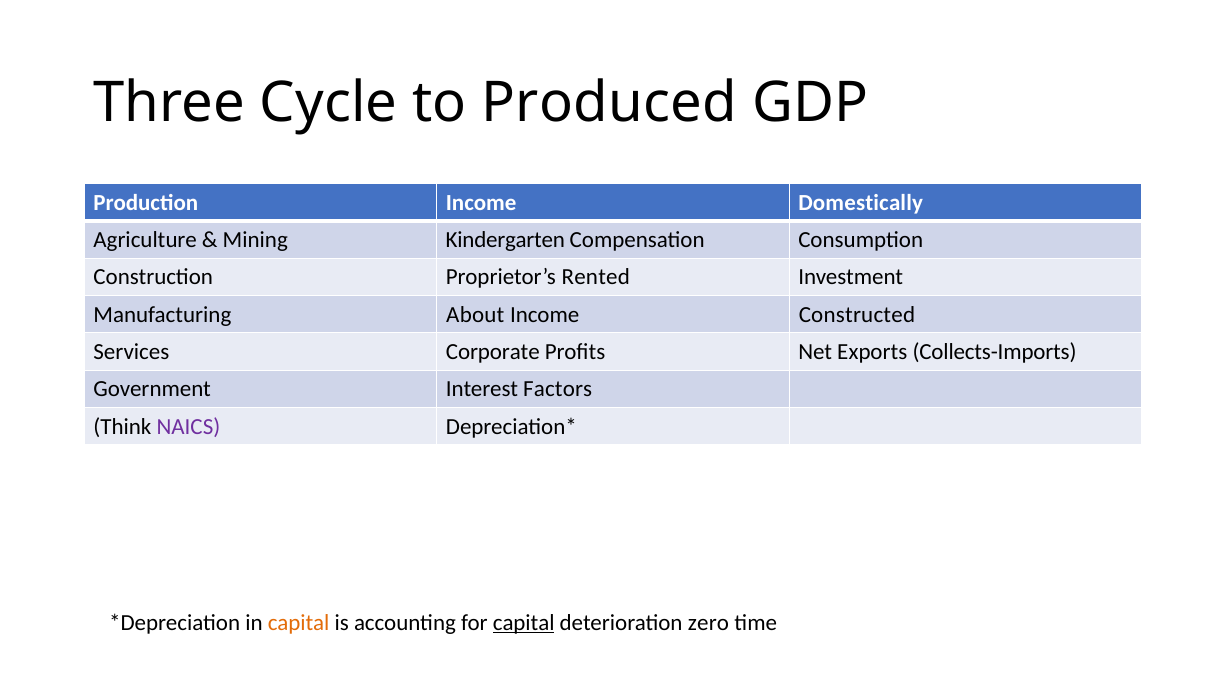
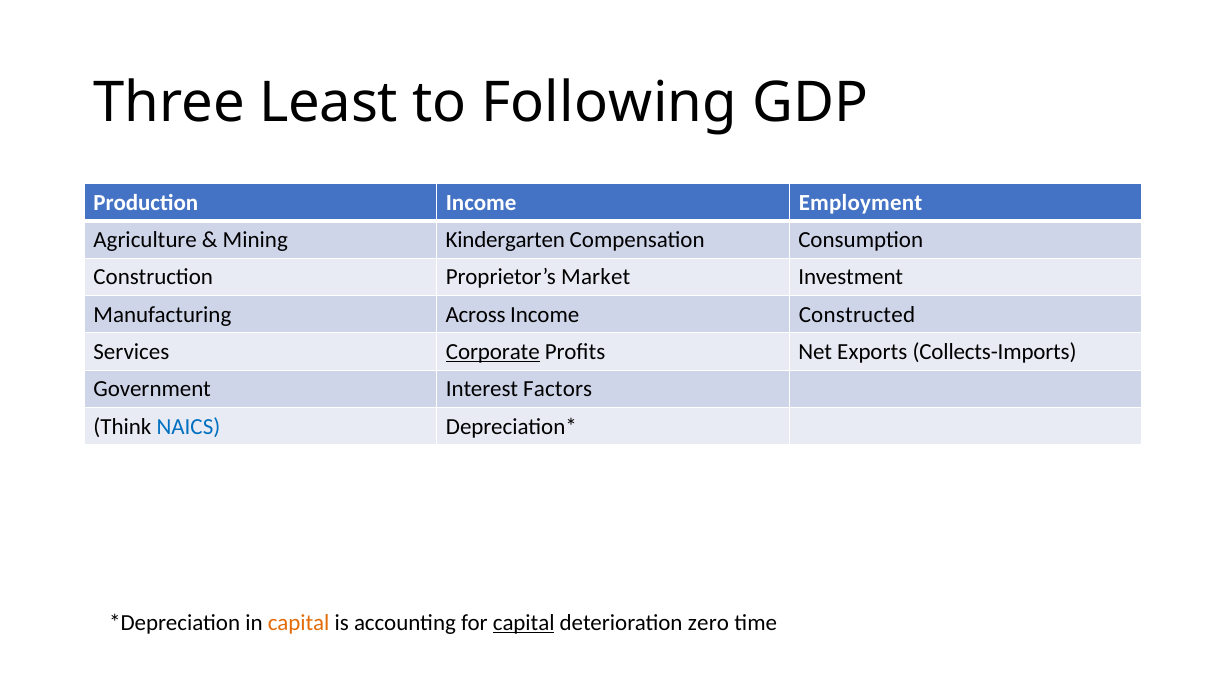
Cycle: Cycle -> Least (329, 103)
Produced: Produced -> Following (609, 103)
Domestically: Domestically -> Employment (861, 202)
Rented: Rented -> Market (596, 277)
About: About -> Across (476, 314)
Corporate underline: none -> present (493, 352)
NAICS colour: purple -> blue (188, 426)
